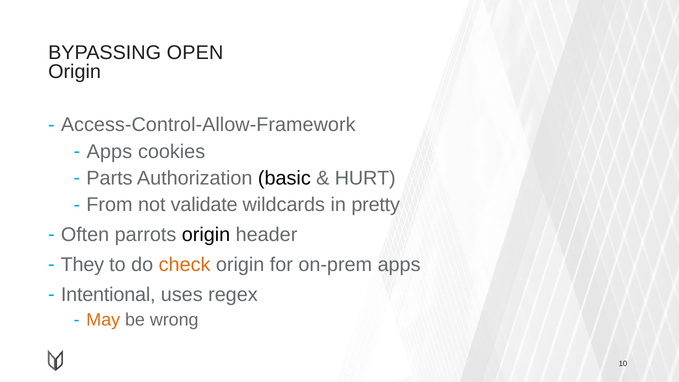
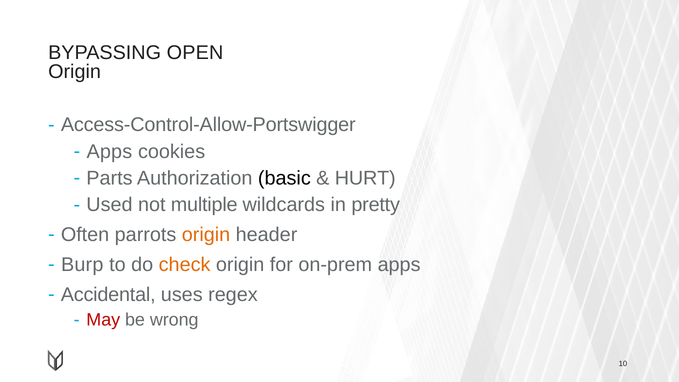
Access-Control-Allow-Framework: Access-Control-Allow-Framework -> Access-Control-Allow-Portswigger (208, 125)
From: From -> Used (109, 205)
validate: validate -> multiple (204, 205)
origin colour: black -> orange (206, 235)
They: They -> Burp (82, 265)
Intentional: Intentional -> Accidental (108, 294)
May colour: orange -> red (103, 320)
